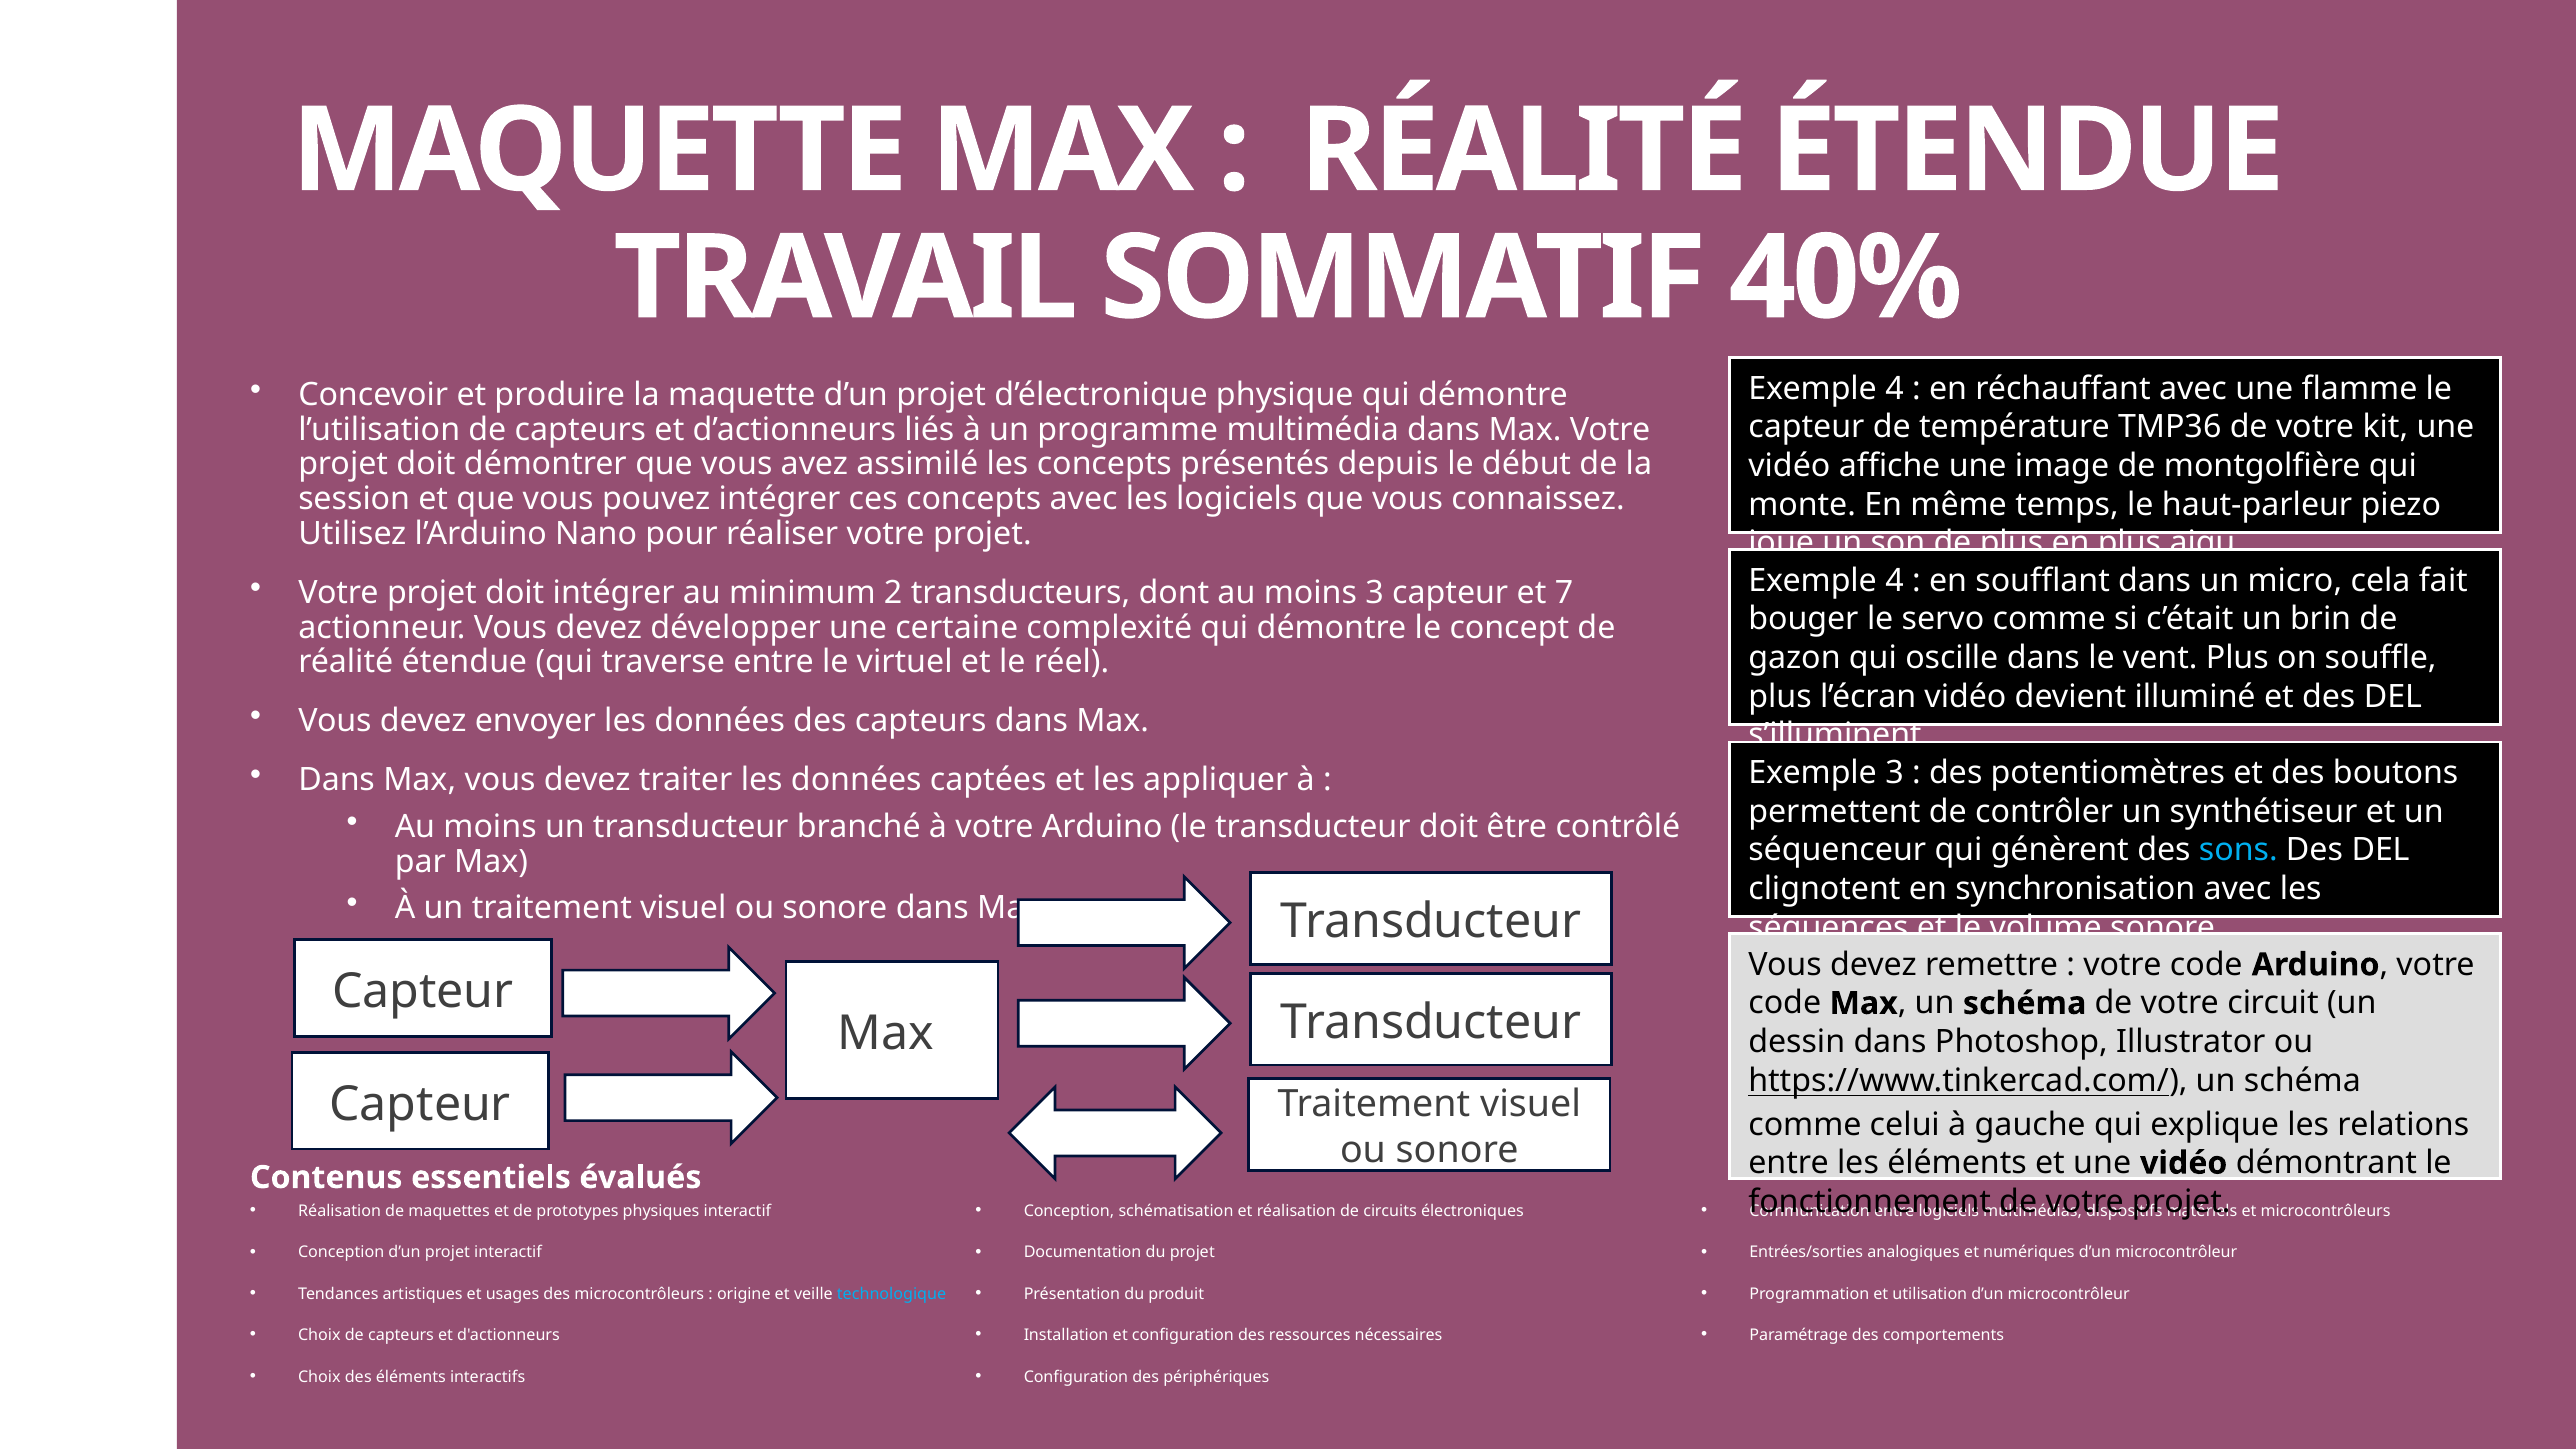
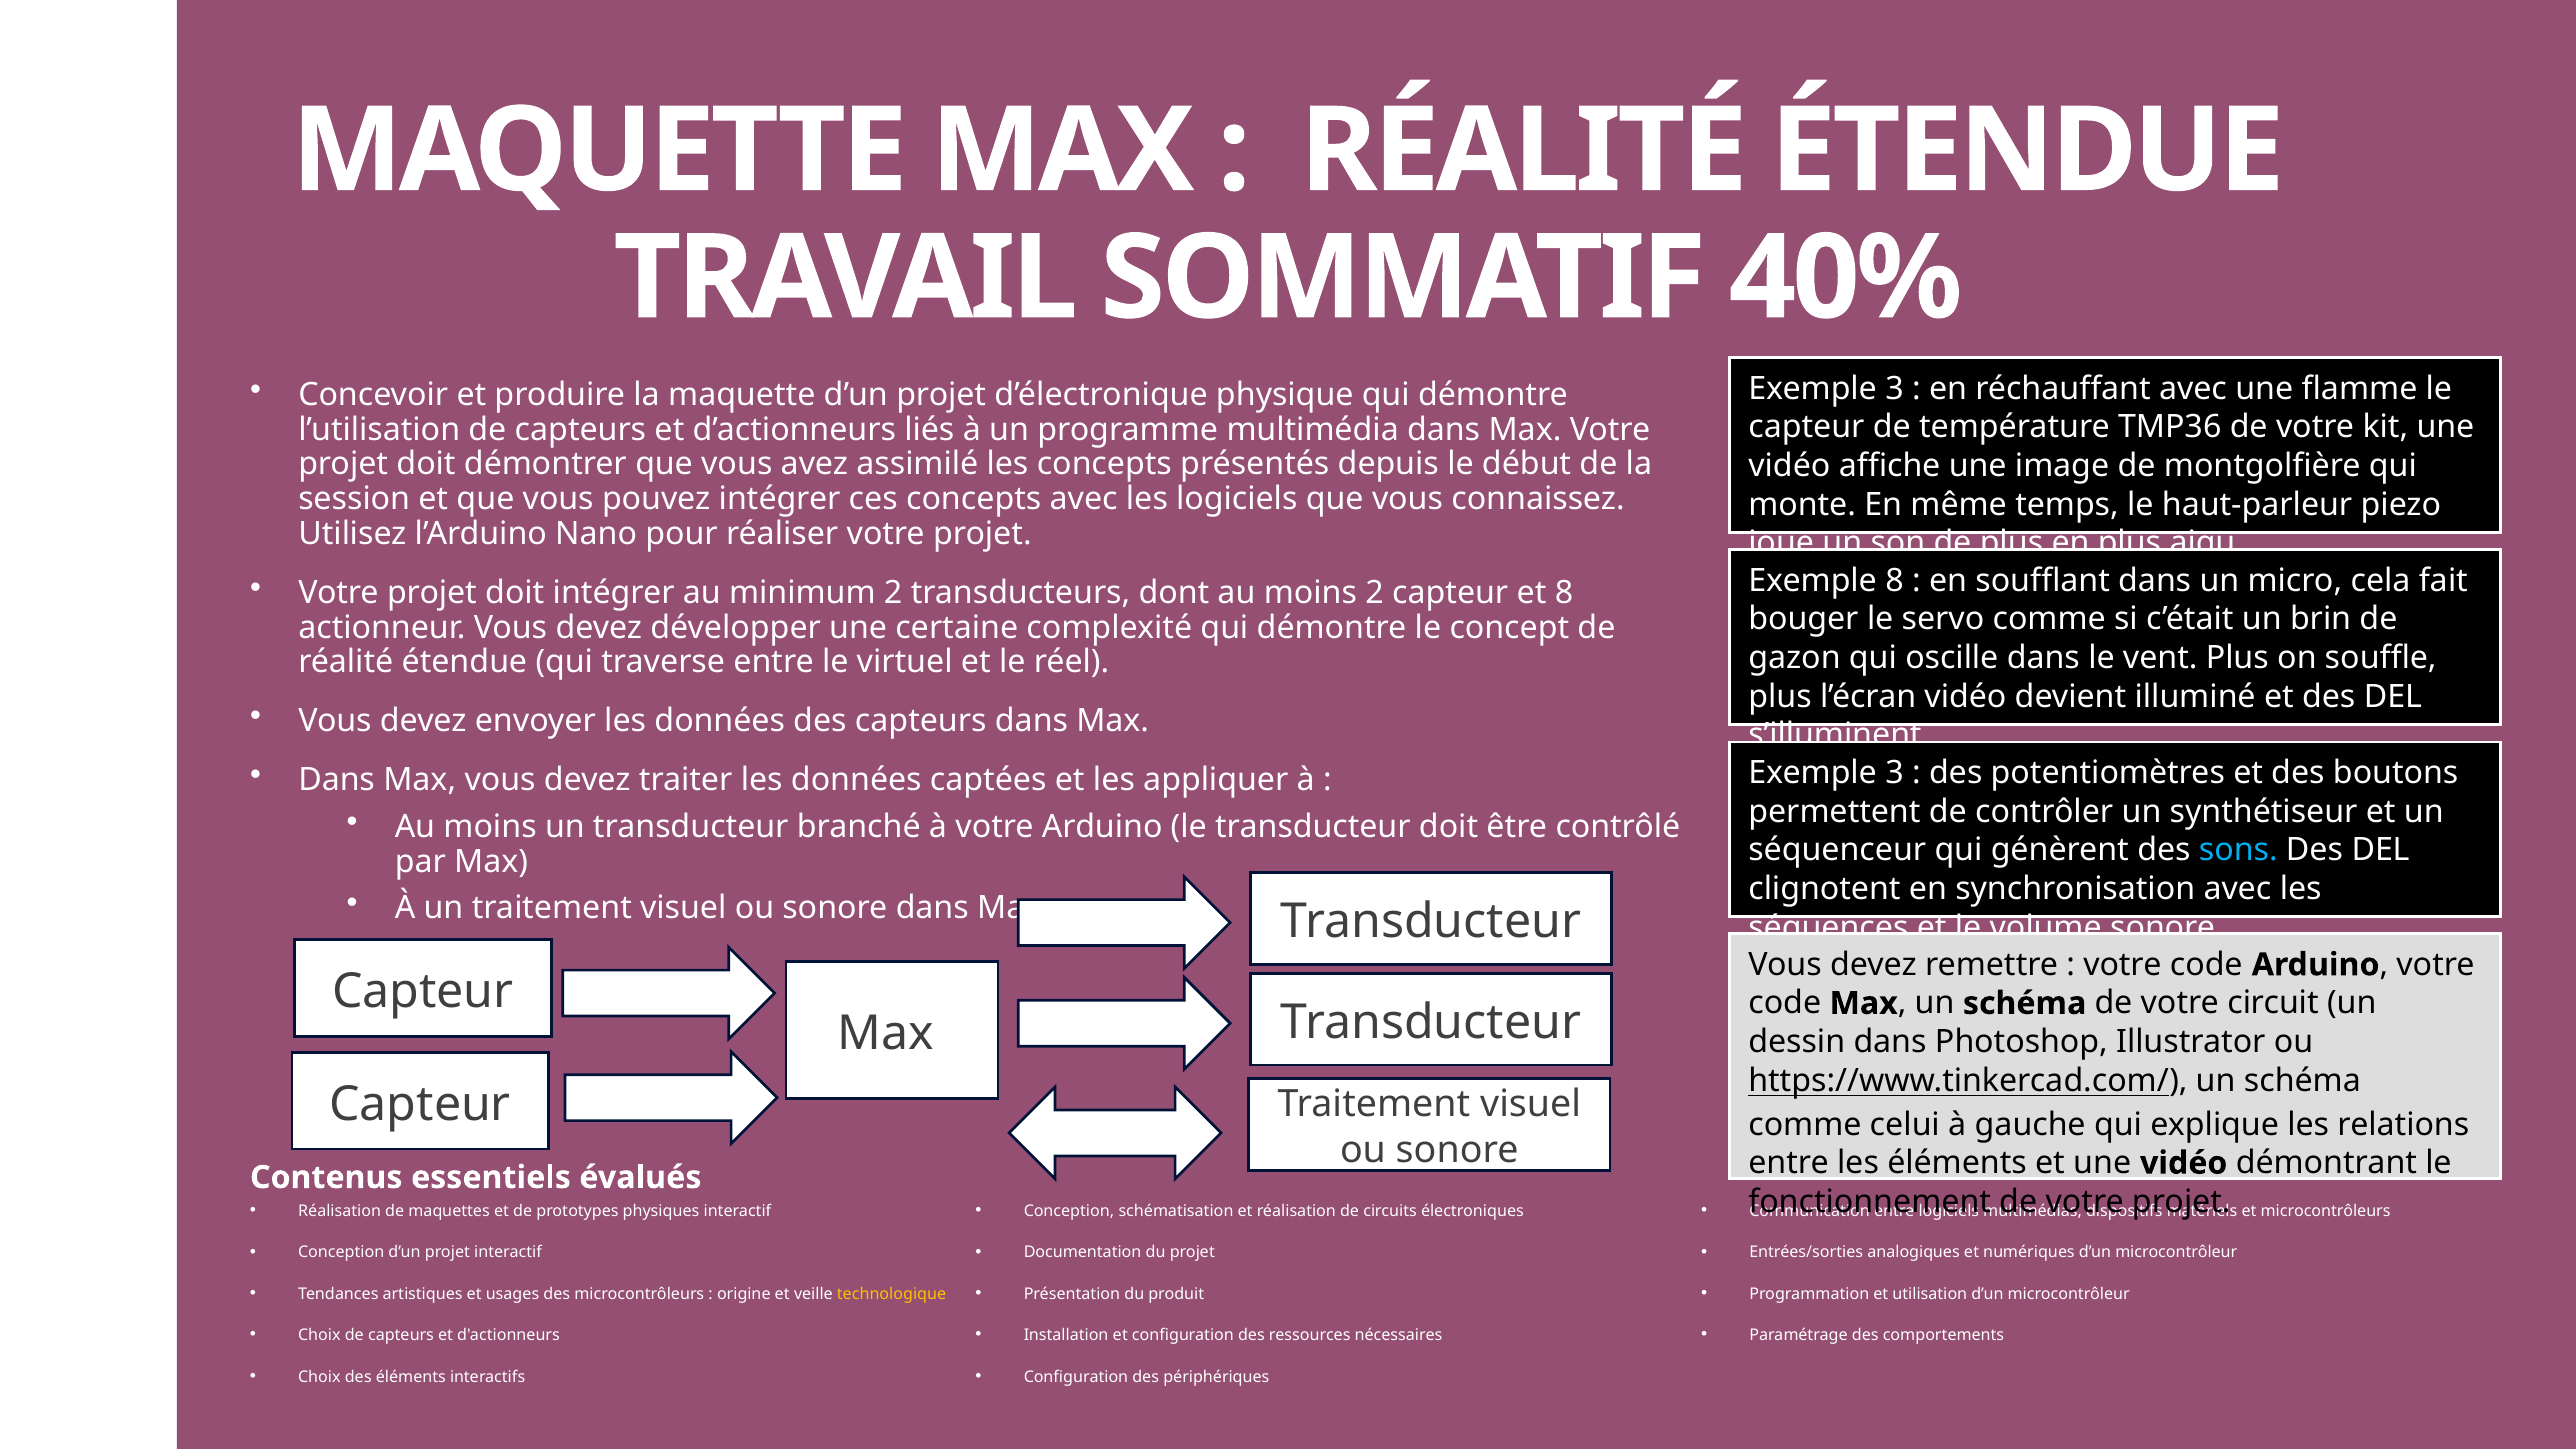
4: 4 -> 3 (1895, 389)
4: 4 -> 8 (1895, 581)
moins 3: 3 -> 2 (1374, 593)
et 7: 7 -> 8 (1564, 593)
technologique colour: light blue -> yellow (892, 1294)
